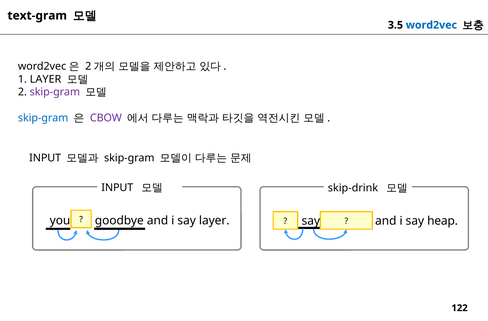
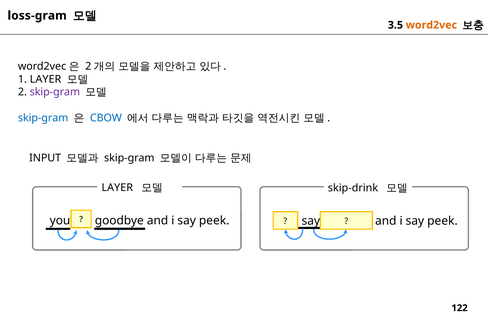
text-gram: text-gram -> loss-gram (37, 16)
word2vec colour: blue -> orange (431, 25)
CBOW colour: purple -> blue (106, 118)
INPUT: INPUT -> LAYER (117, 187)
layer: layer -> peek (214, 220)
heap: heap -> peek (442, 221)
